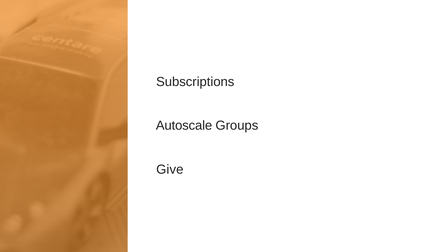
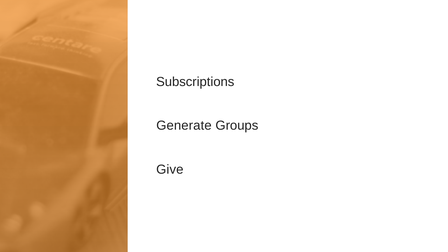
Autoscale: Autoscale -> Generate (184, 126)
